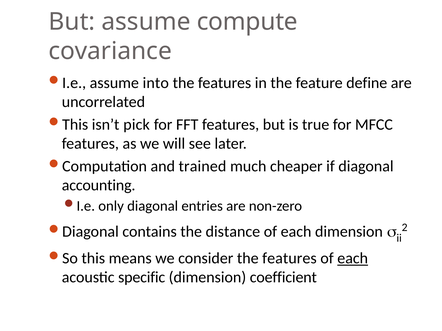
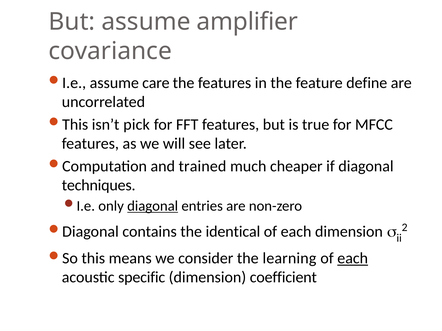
compute: compute -> amplifier (247, 22)
into: into -> care (156, 83)
accounting: accounting -> techniques (99, 186)
diagonal underline: none -> present (153, 206)
distance: distance -> identical (233, 232)
consider the features: features -> learning (289, 259)
